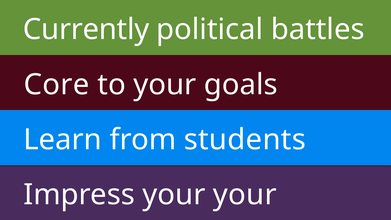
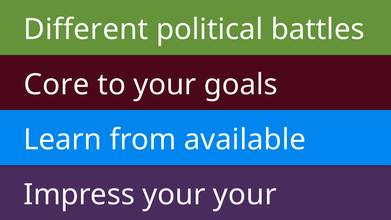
Currently: Currently -> Different (86, 30)
students: students -> available (245, 140)
